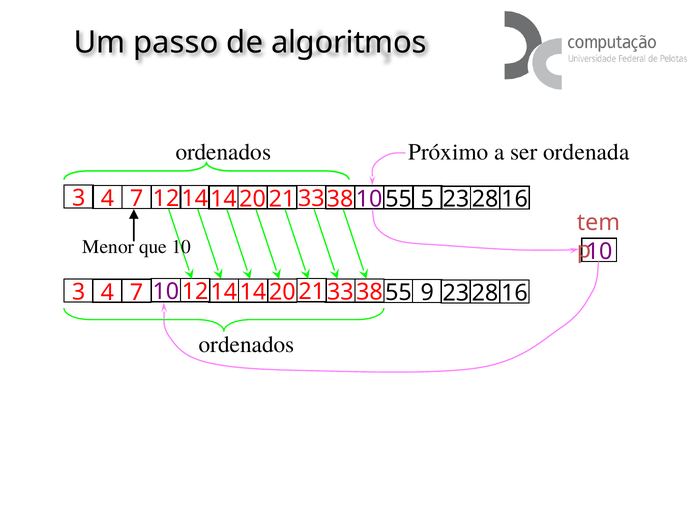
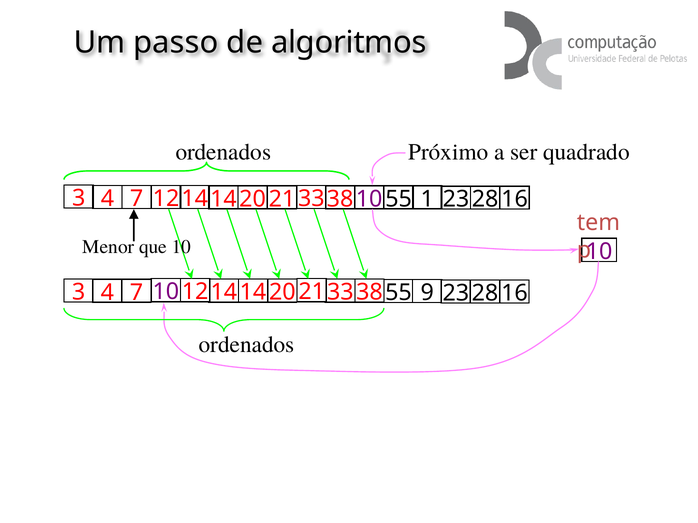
ordenada: ordenada -> quadrado (586, 152)
5: 5 -> 1 (427, 199)
